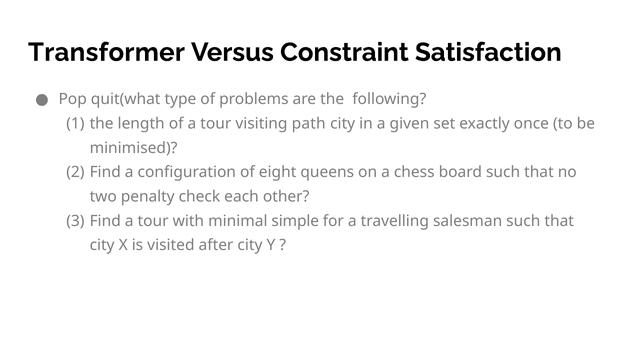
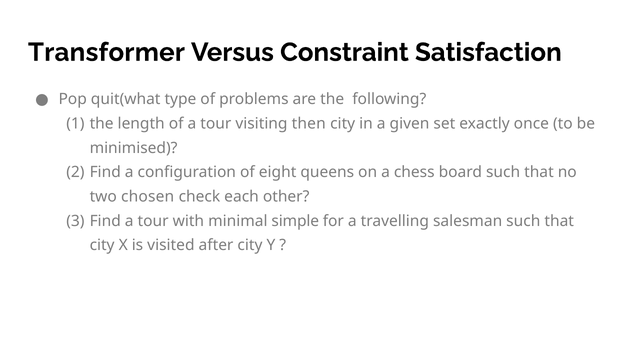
path: path -> then (309, 124)
penalty: penalty -> chosen (148, 196)
